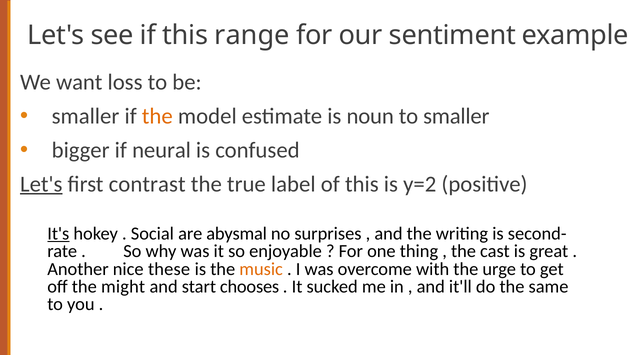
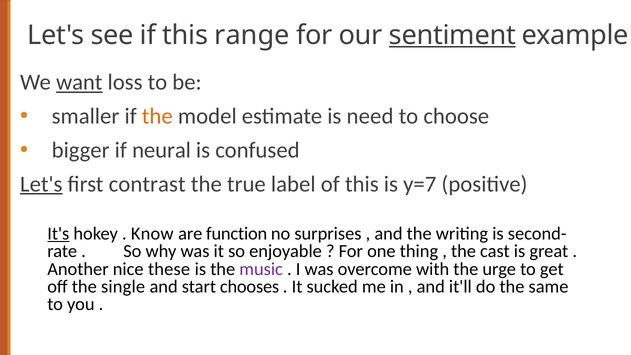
sentiment underline: none -> present (452, 35)
want underline: none -> present (79, 82)
noun: noun -> need (370, 116)
to smaller: smaller -> choose (456, 116)
y=2: y=2 -> y=7 (420, 184)
Social: Social -> Know (152, 234)
abysmal: abysmal -> function (237, 234)
music colour: orange -> purple (261, 269)
might: might -> single (123, 287)
